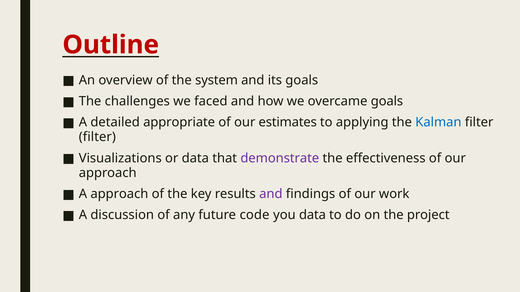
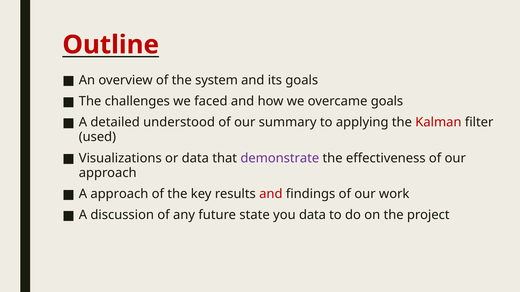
appropriate: appropriate -> understood (179, 123)
estimates: estimates -> summary (288, 123)
Kalman colour: blue -> red (438, 123)
filter: filter -> used (97, 137)
and colour: purple -> red (271, 194)
code: code -> state (255, 215)
